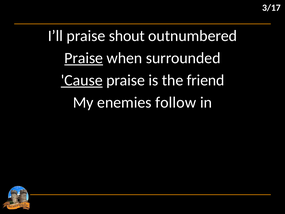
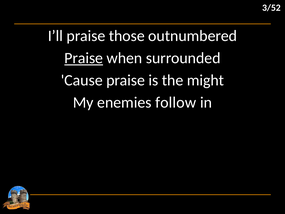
3/17: 3/17 -> 3/52 (271, 8)
shout: shout -> those (127, 36)
Cause underline: present -> none (82, 80)
friend: friend -> might (205, 80)
